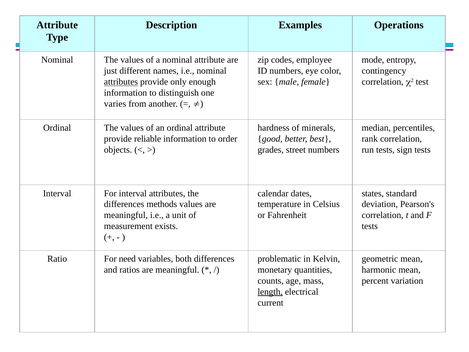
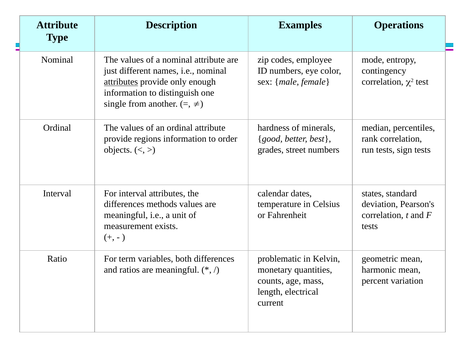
varies: varies -> single (115, 104)
reliable: reliable -> regions (148, 139)
need: need -> term (127, 259)
length underline: present -> none (270, 292)
